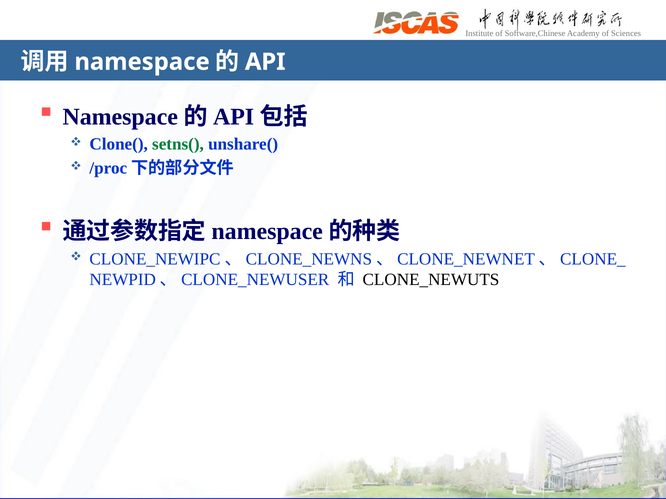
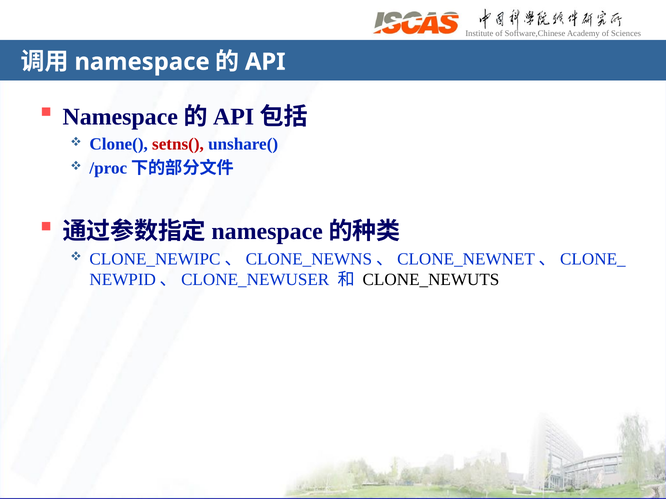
setns( colour: green -> red (178, 144)
